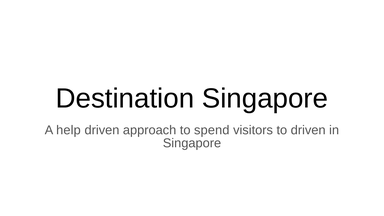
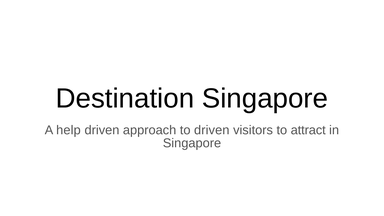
to spend: spend -> driven (212, 130)
to driven: driven -> attract (308, 130)
